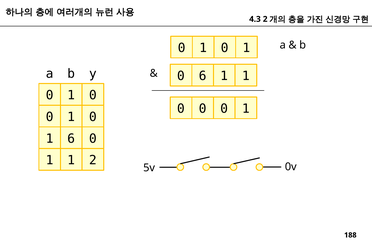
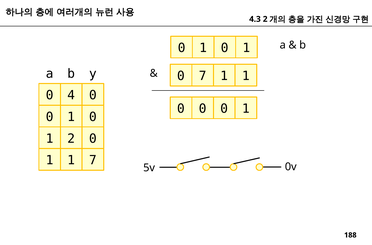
0 6: 6 -> 7 (203, 76)
1: 1 -> 4 (71, 95)
1 6: 6 -> 2 (71, 138)
1 2: 2 -> 7 (93, 160)
